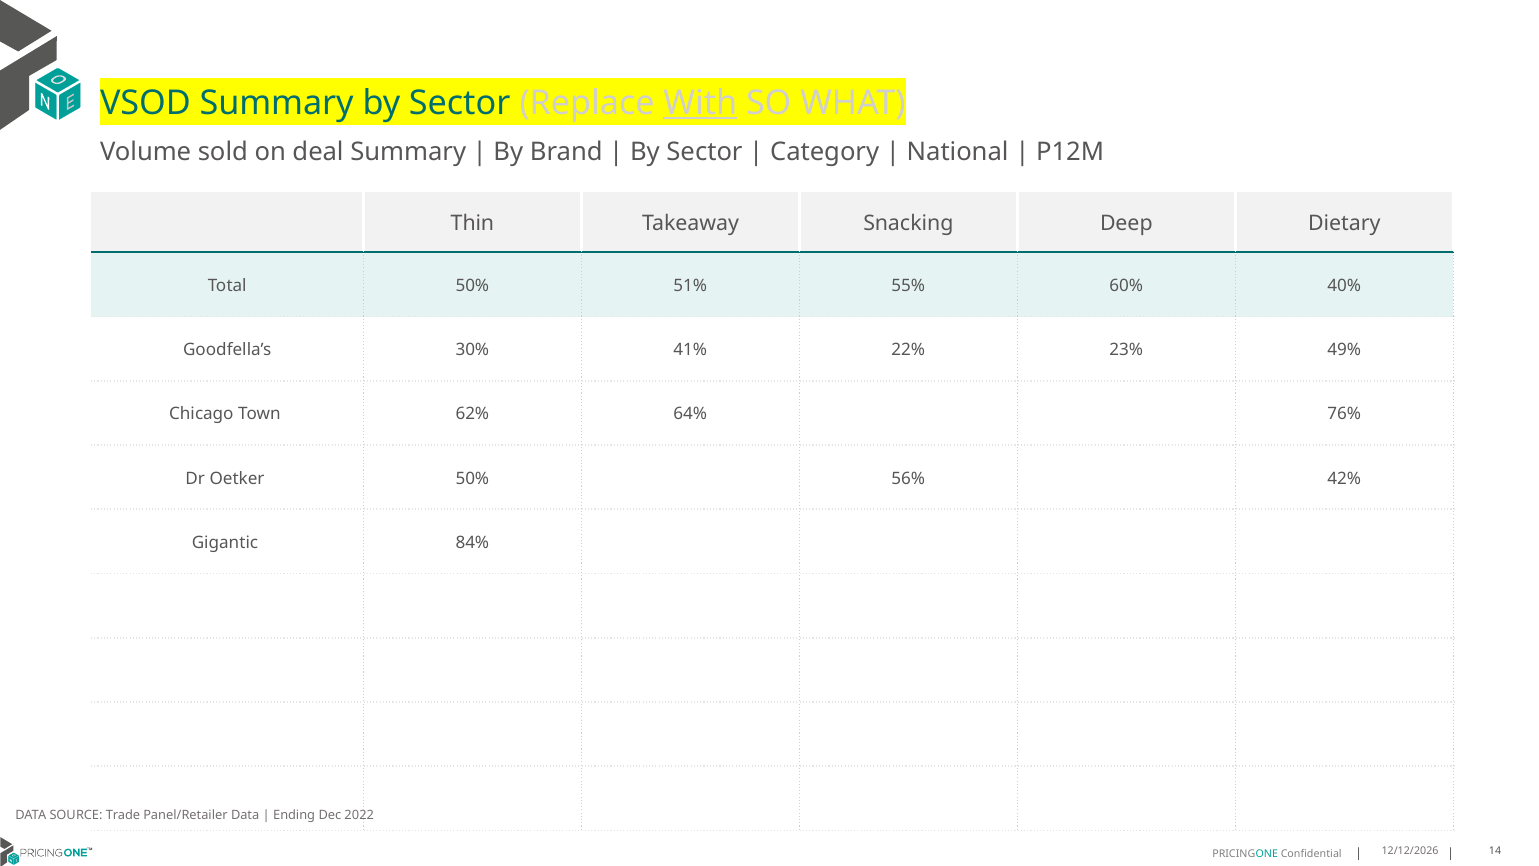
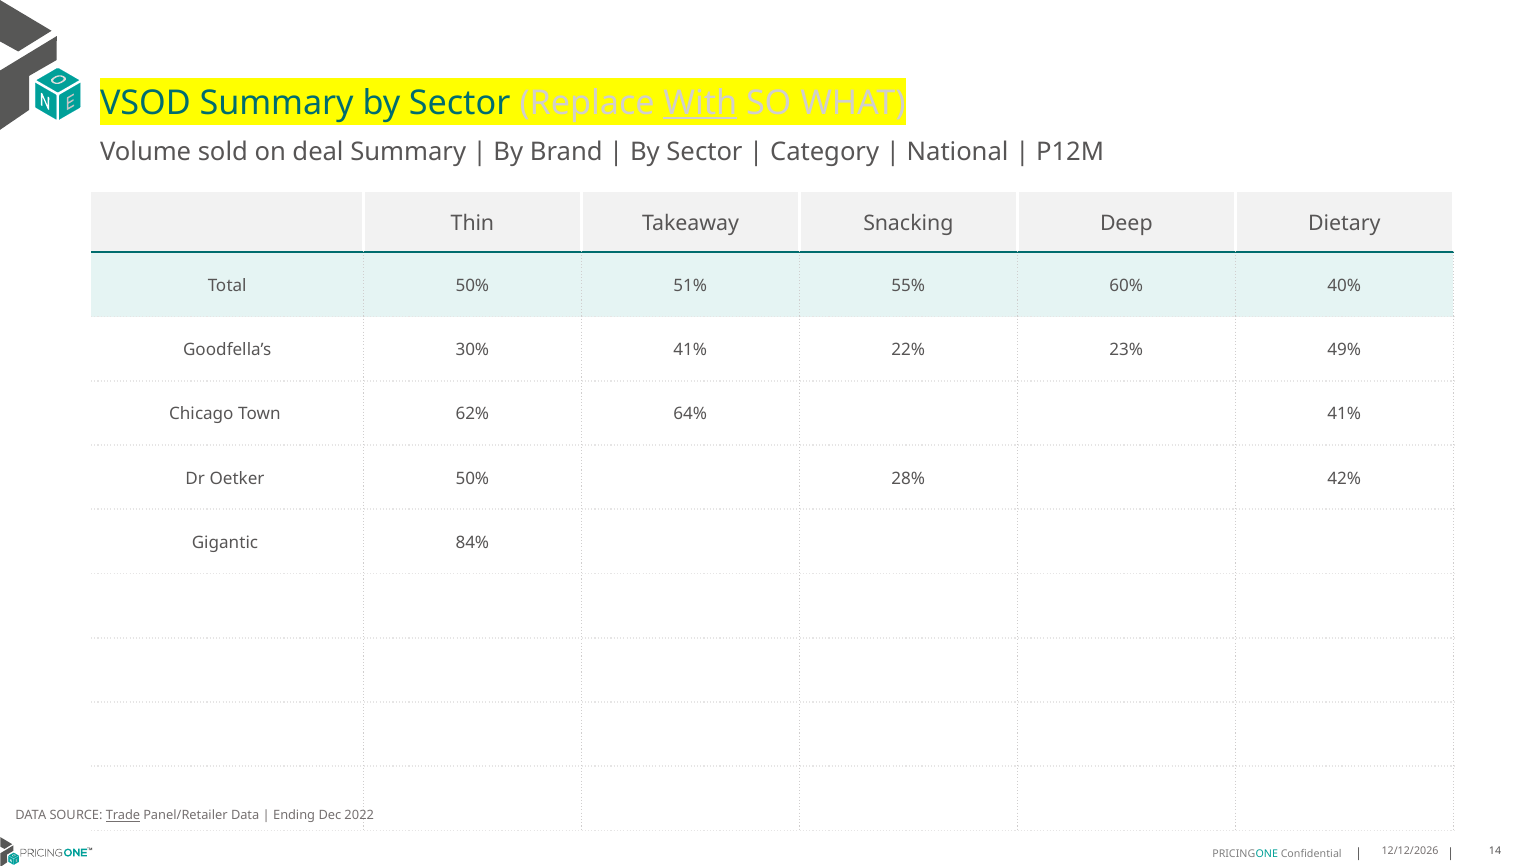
64% 76%: 76% -> 41% (1344, 414)
56%: 56% -> 28% (908, 478)
Trade underline: none -> present (123, 815)
